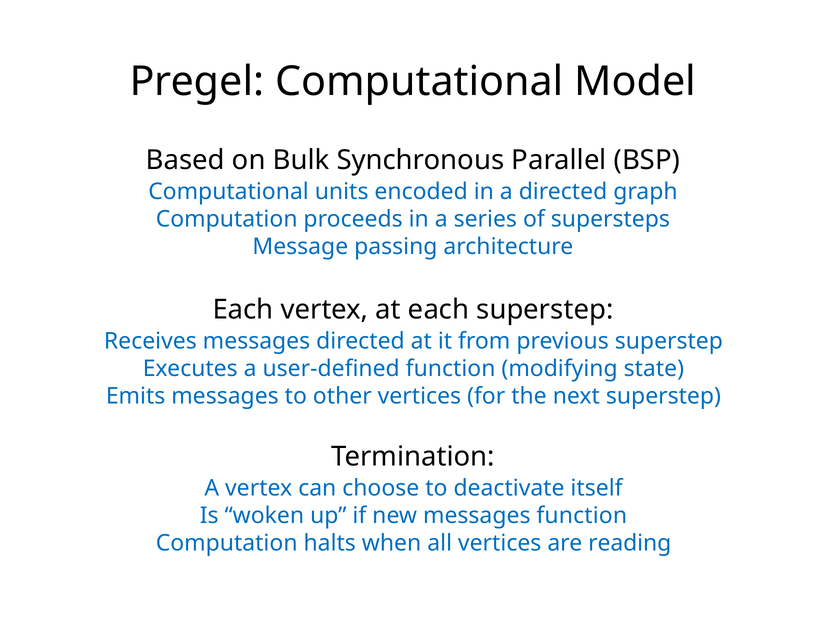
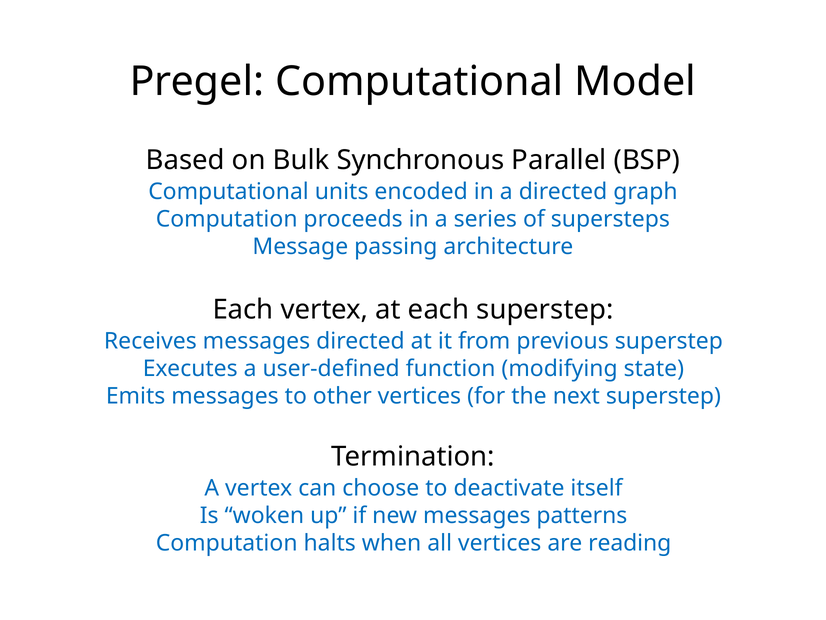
messages function: function -> patterns (582, 515)
